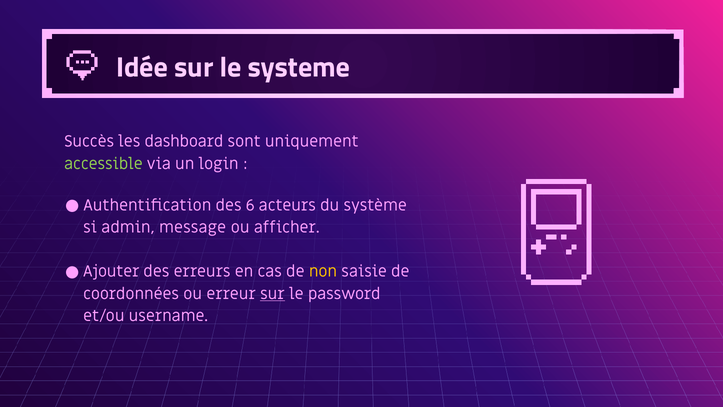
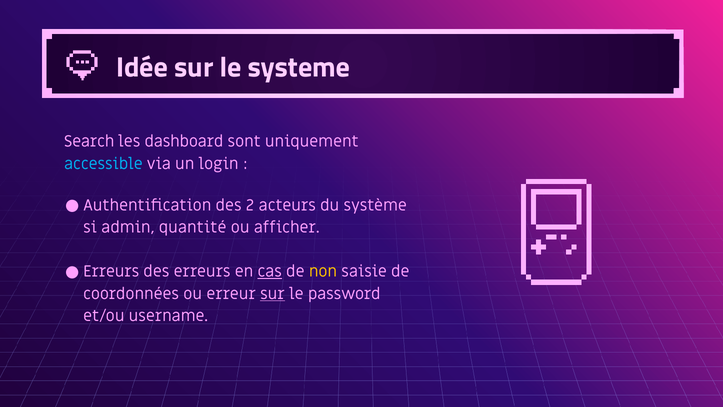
Succès: Succès -> Search (89, 141)
accessible colour: light green -> light blue (103, 164)
6: 6 -> 2 (250, 205)
message: message -> quantité (193, 227)
Ajouter: Ajouter -> Erreurs (111, 271)
cas underline: none -> present (270, 271)
